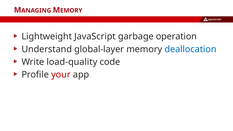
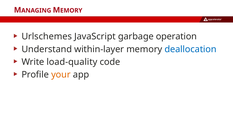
Lightweight: Lightweight -> Urlschemes (47, 37)
global-layer: global-layer -> within-layer (99, 49)
your colour: red -> orange (61, 75)
